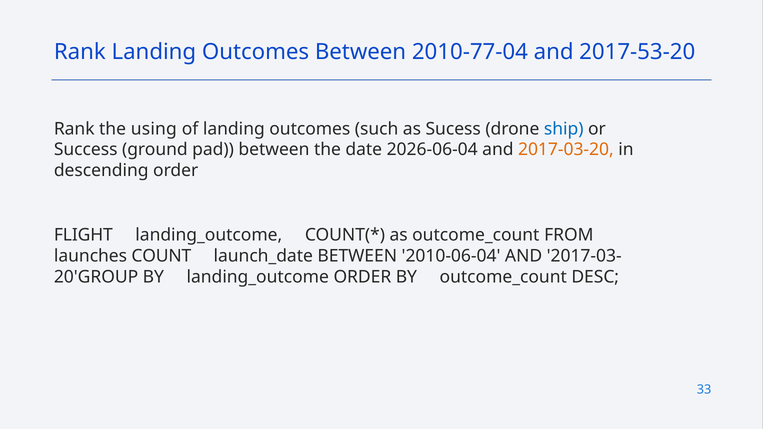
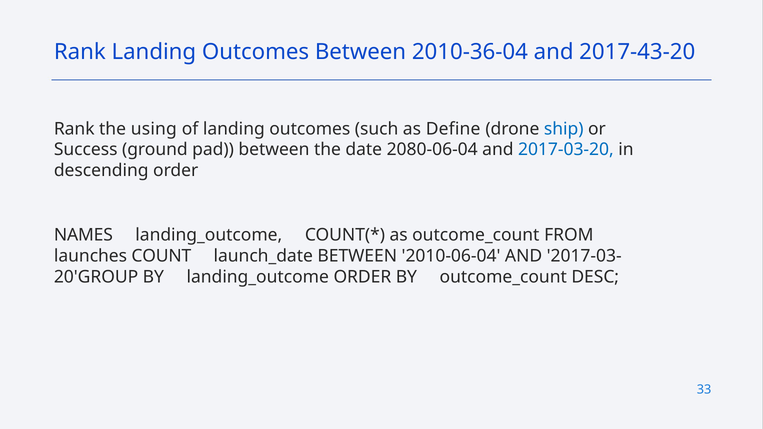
2010-77-04: 2010-77-04 -> 2010-36-04 (470, 52)
2017-53-20: 2017-53-20 -> 2017-43-20 (637, 52)
Sucess: Sucess -> Define (453, 129)
2026-06-04: 2026-06-04 -> 2080-06-04 (432, 150)
2017-03-20 colour: orange -> blue (566, 150)
FLIGHT: FLIGHT -> NAMES (83, 235)
